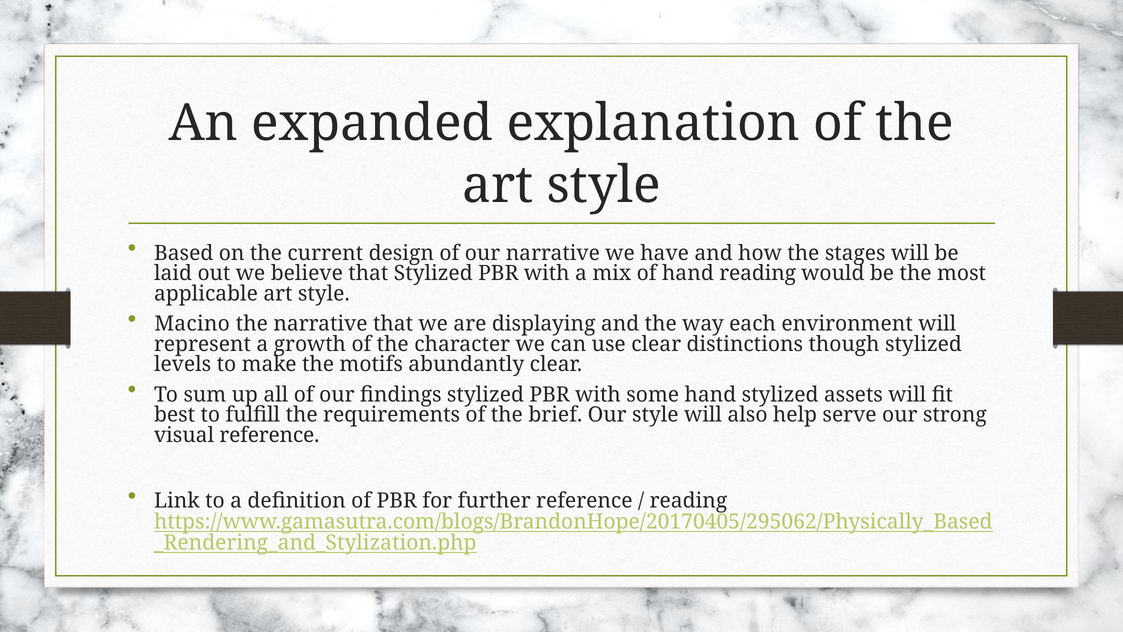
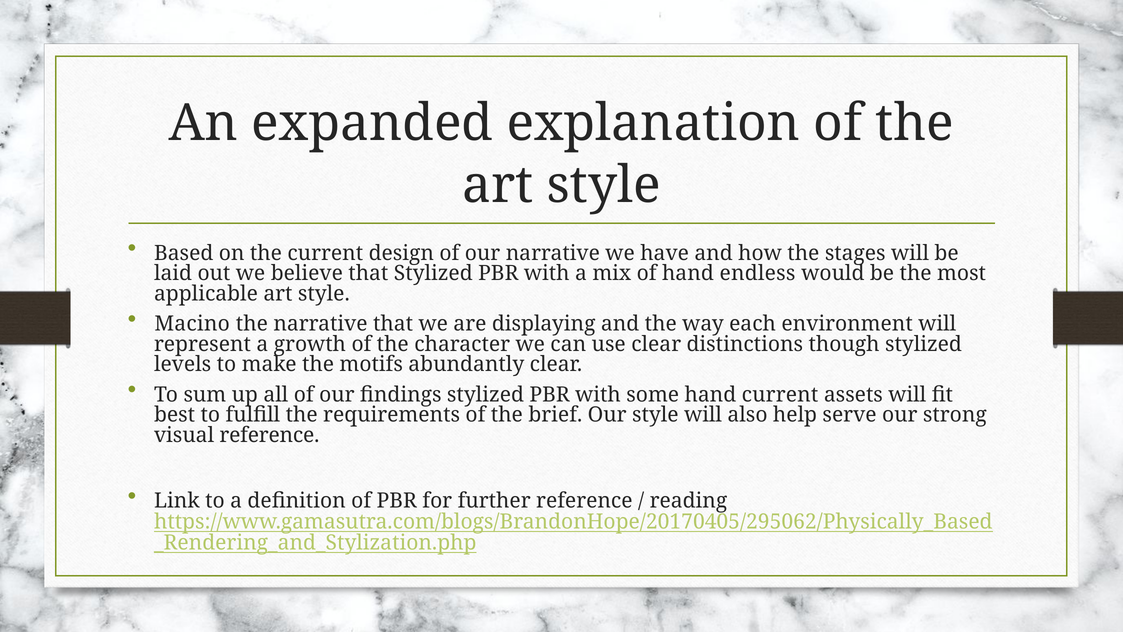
hand reading: reading -> endless (757, 273)
hand stylized: stylized -> current (780, 395)
